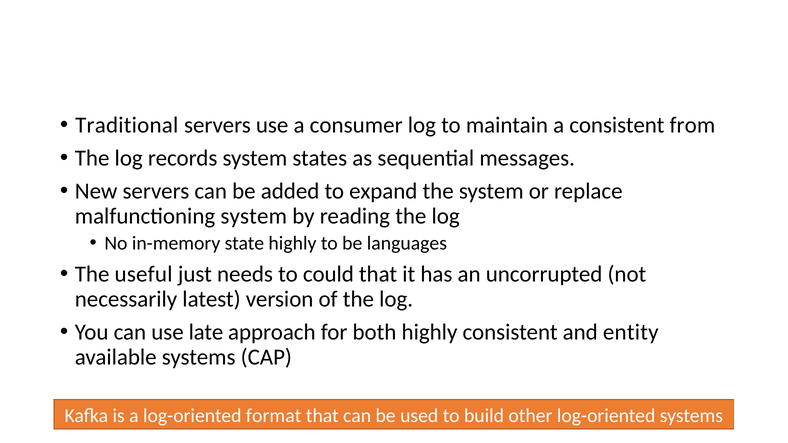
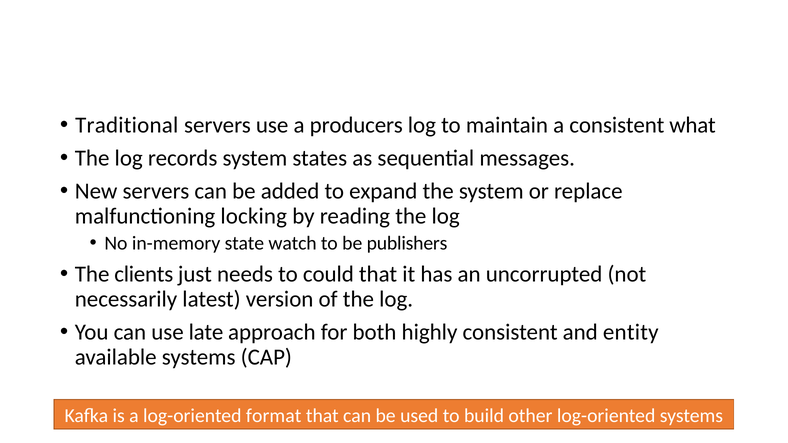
consumer: consumer -> producers (356, 125)
from: from -> what (693, 125)
malfunctioning system: system -> locking (254, 216)
state highly: highly -> watch (293, 243)
languages: languages -> publishers (407, 243)
useful: useful -> clients (144, 274)
